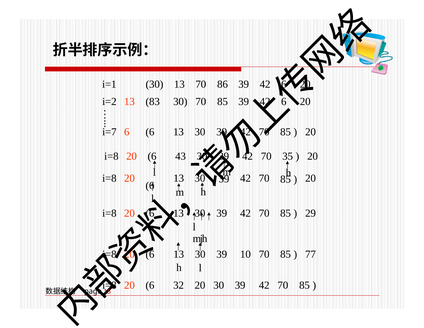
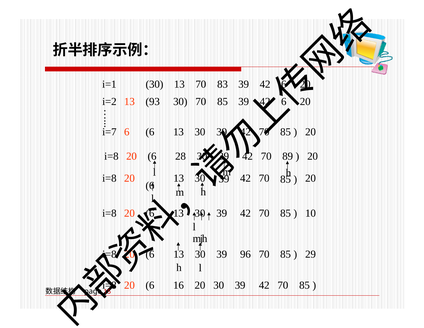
86: 86 -> 83 (223, 84)
83: 83 -> 93 (153, 102)
43: 43 -> 28 (181, 156)
35: 35 -> 89 (288, 156)
29: 29 -> 10 (311, 213)
10: 10 -> 96 (245, 254)
77: 77 -> 29 (311, 254)
32: 32 -> 16 (179, 285)
